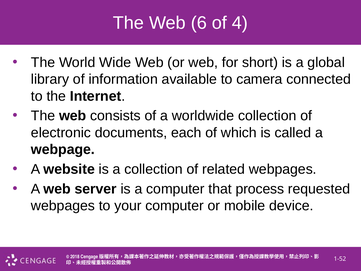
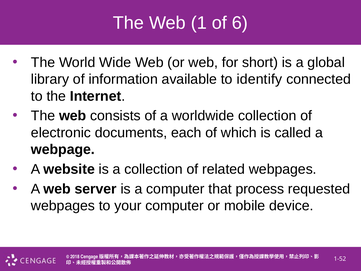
6: 6 -> 1 (199, 23)
4: 4 -> 6 (240, 23)
camera: camera -> identify (259, 79)
